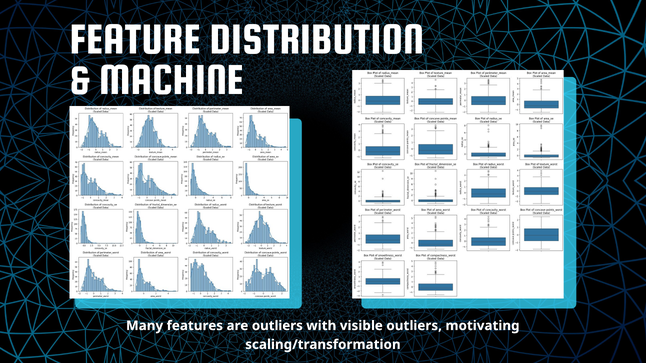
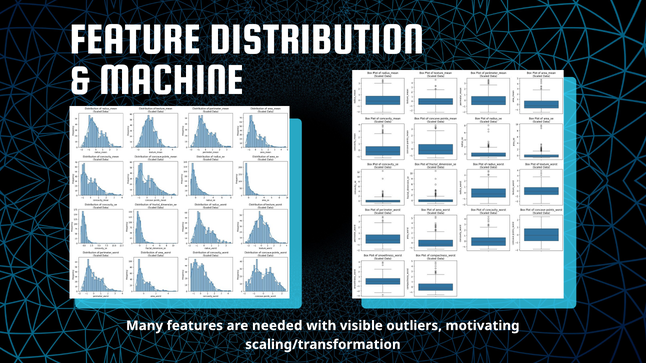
are outliers: outliers -> needed (277, 326)
